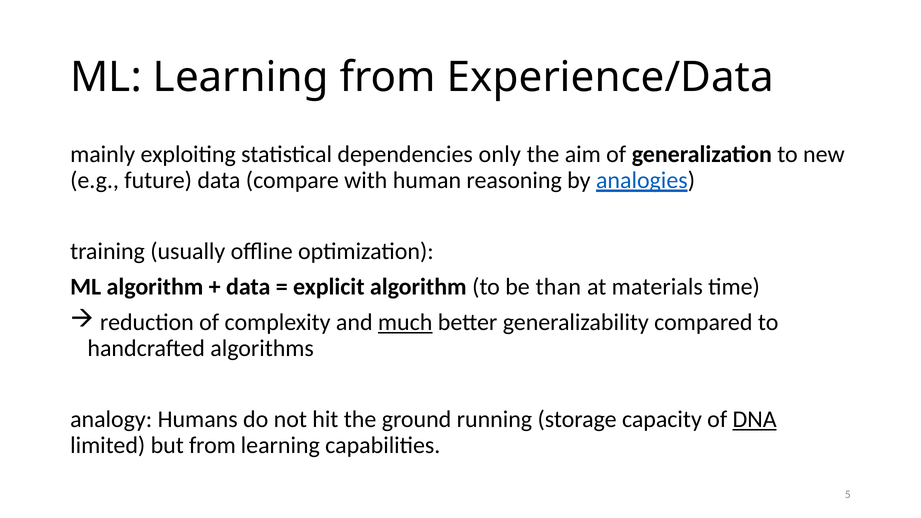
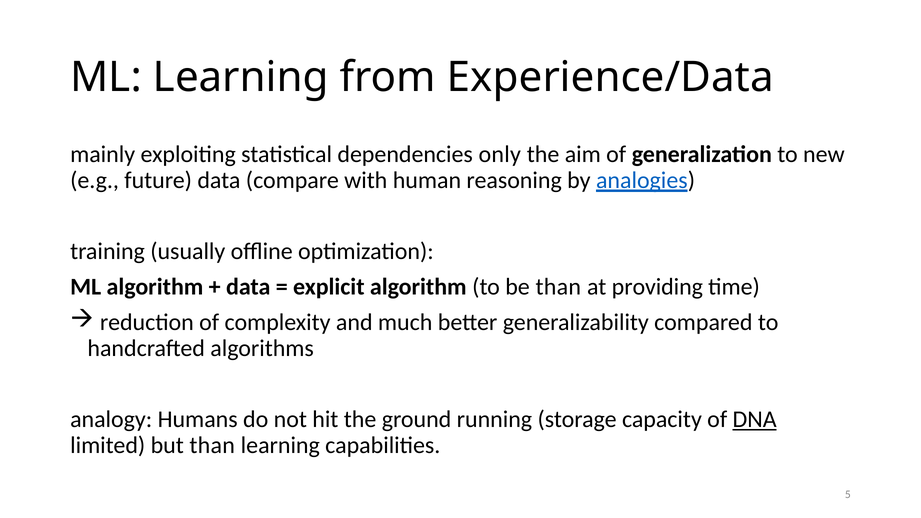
materials: materials -> providing (657, 287)
much underline: present -> none (405, 322)
but from: from -> than (212, 445)
